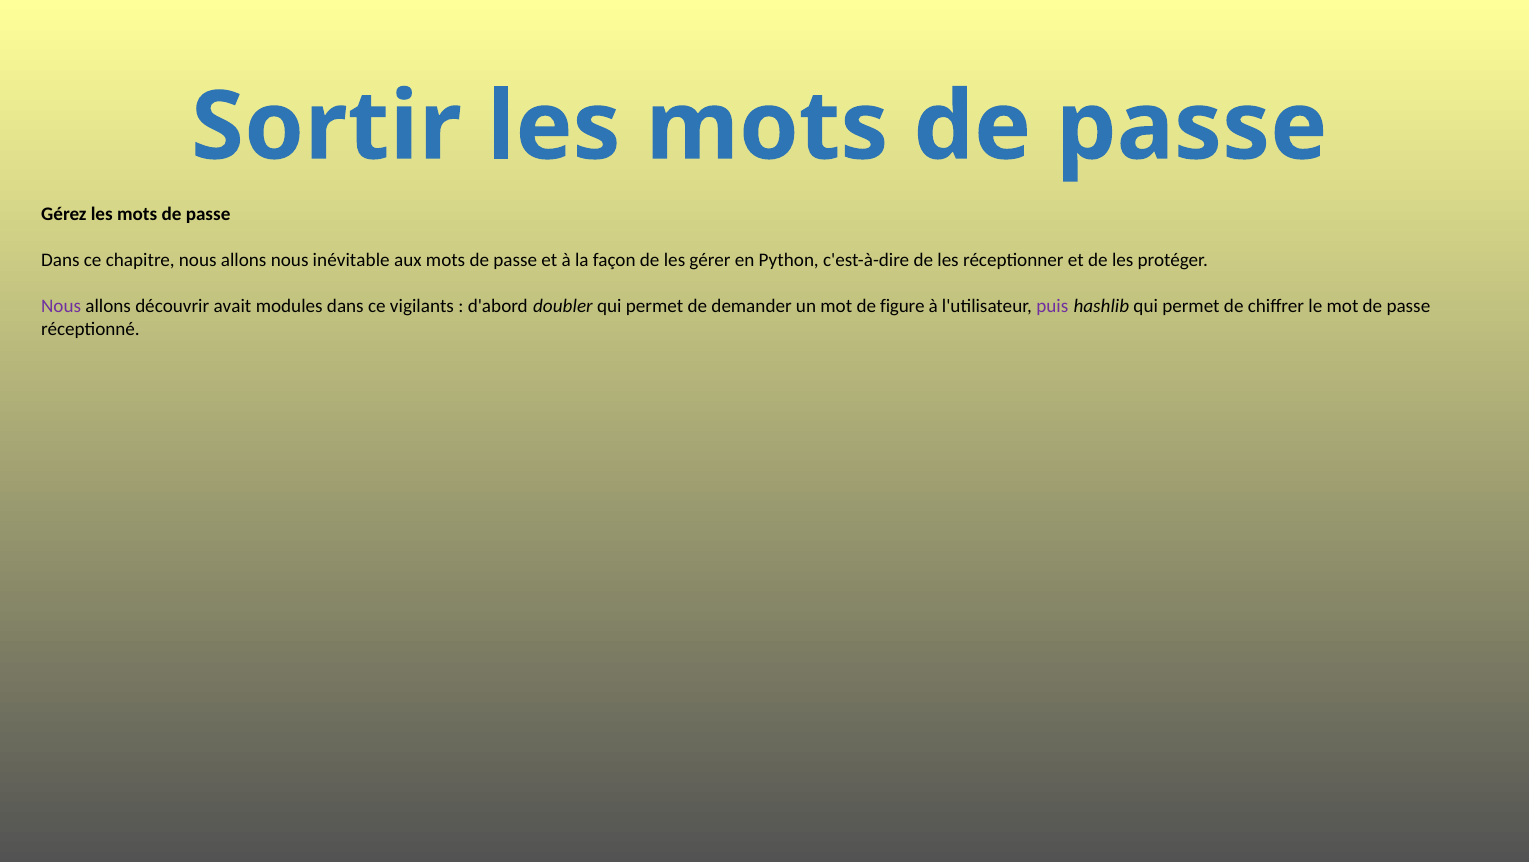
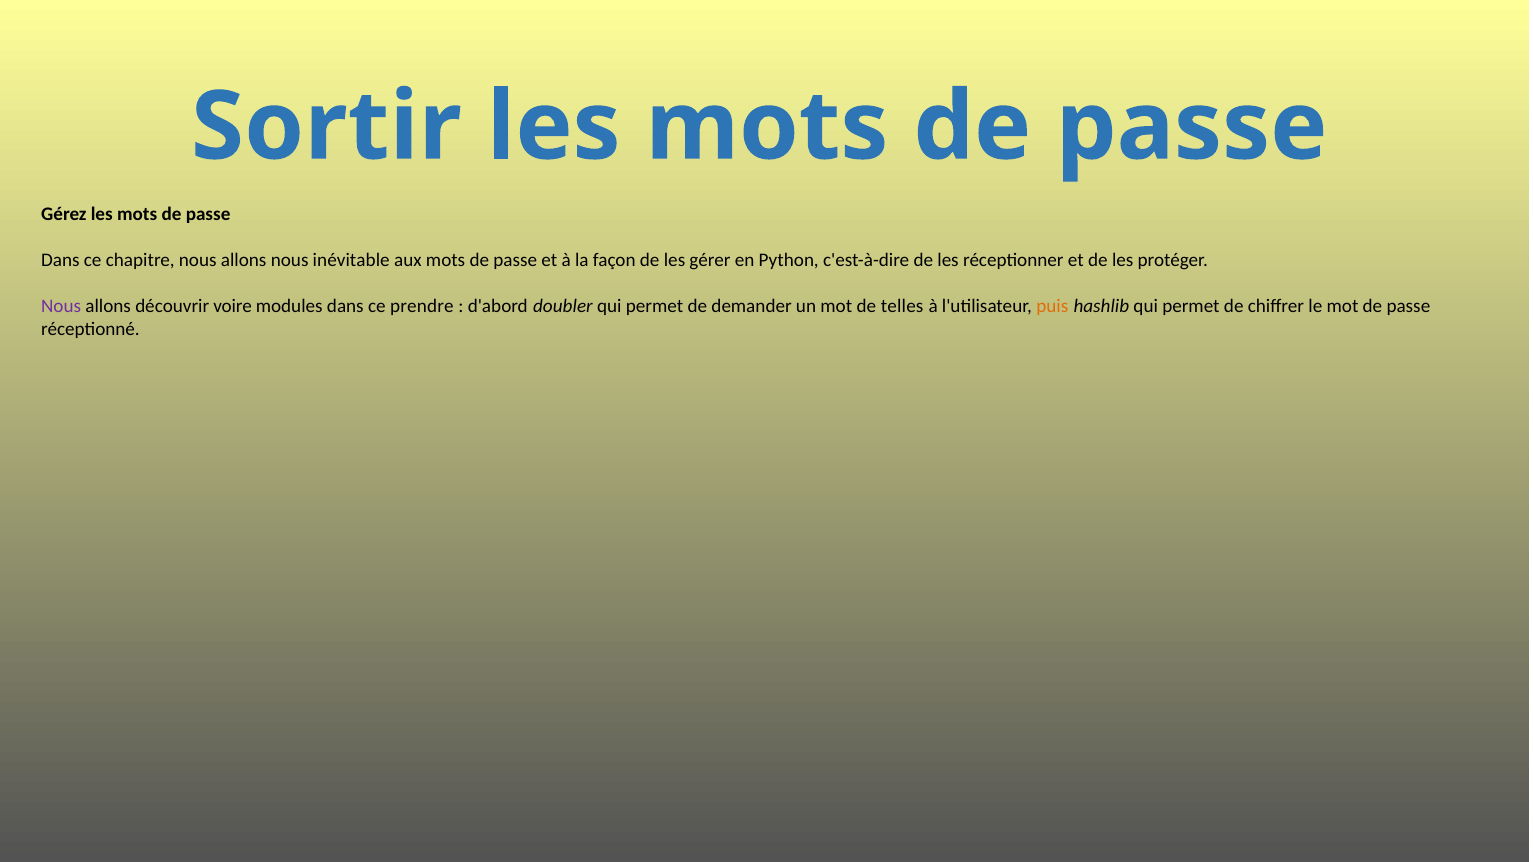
avait: avait -> voire (233, 307)
vigilants: vigilants -> prendre (422, 307)
figure: figure -> telles (902, 307)
puis colour: purple -> orange (1052, 307)
